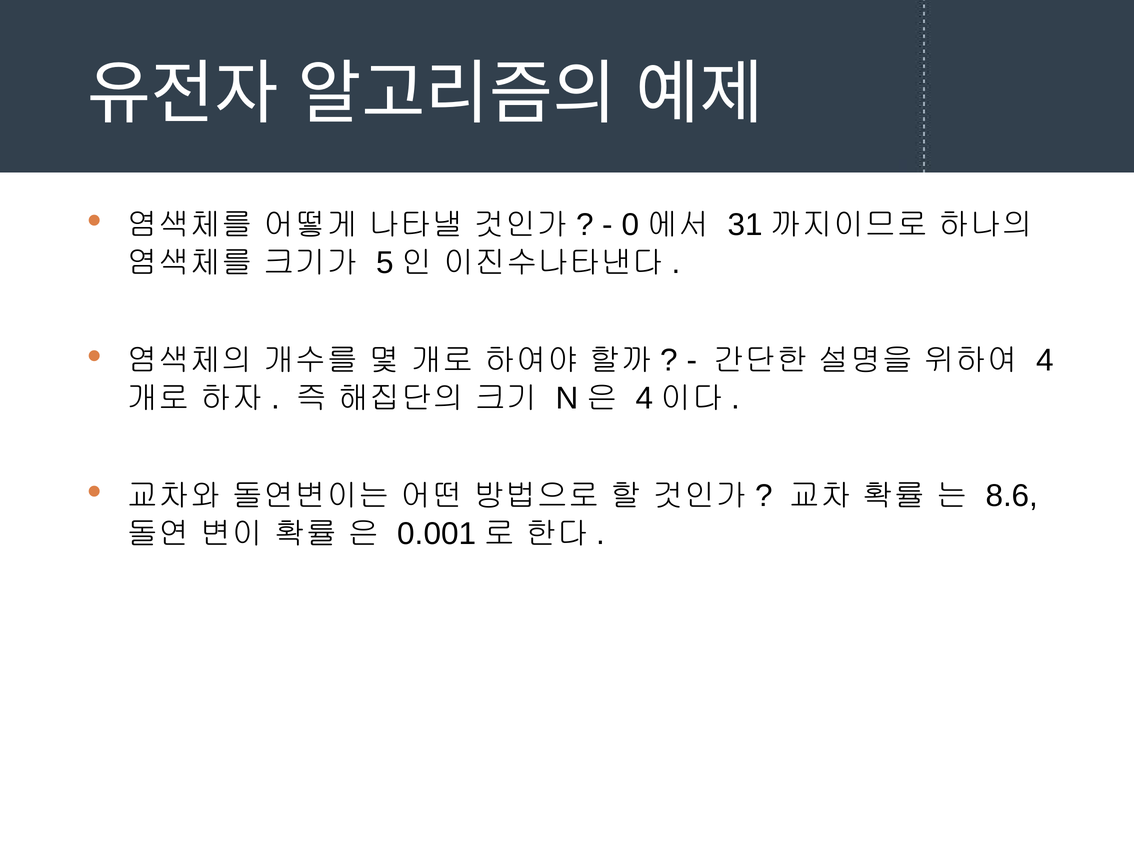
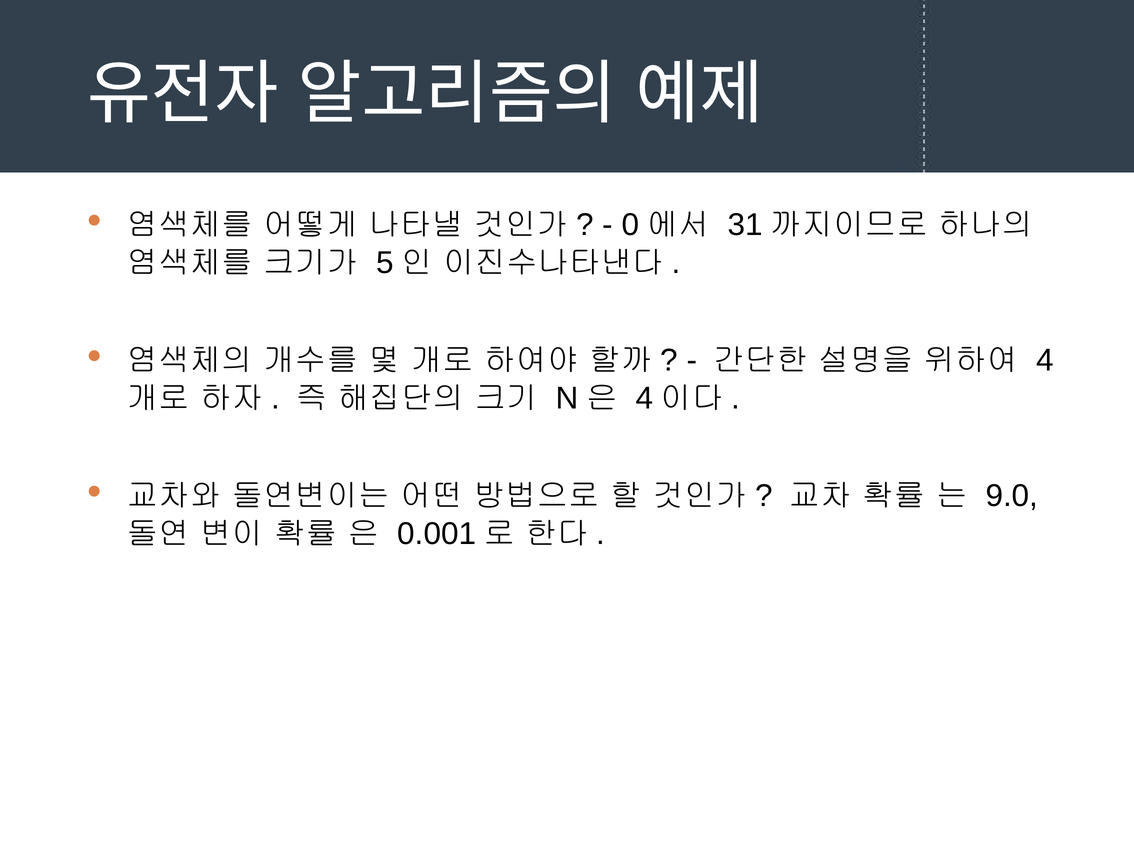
8.6: 8.6 -> 9.0 (1012, 496)
